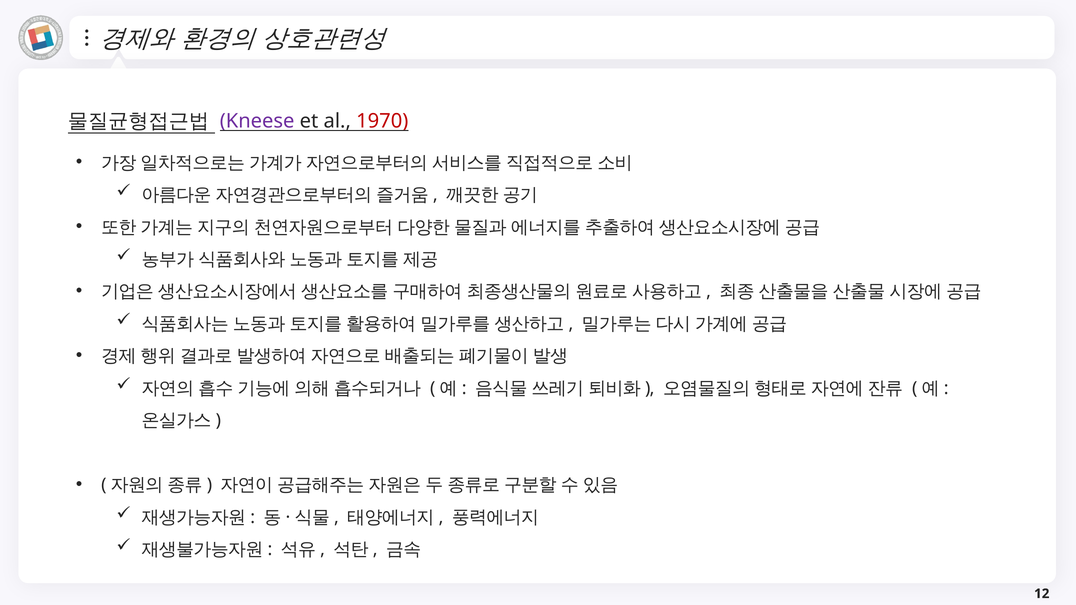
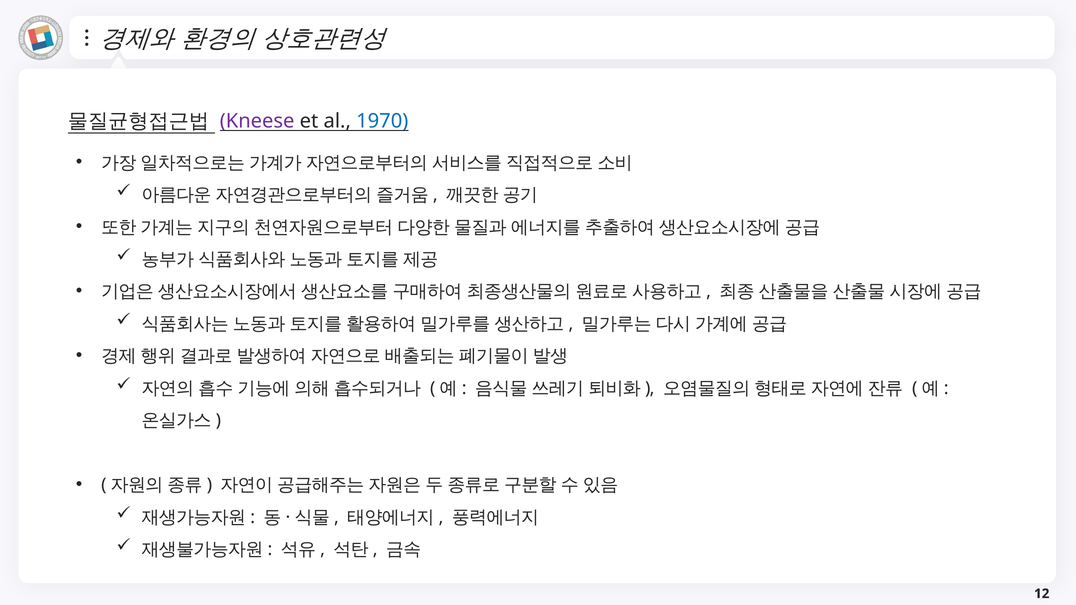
1970 colour: red -> blue (382, 121)
